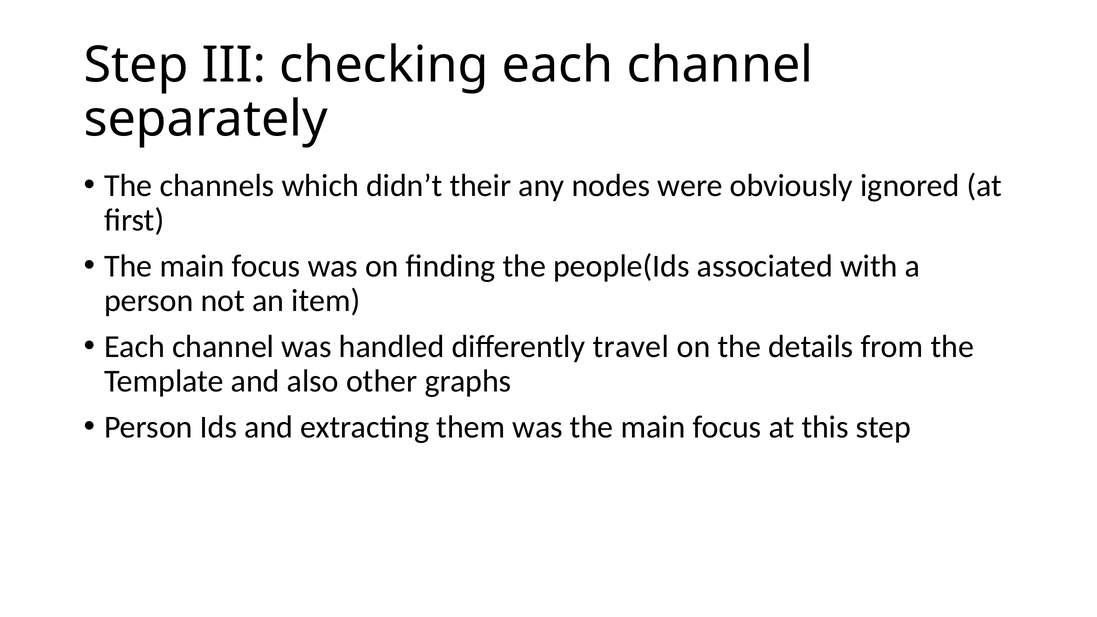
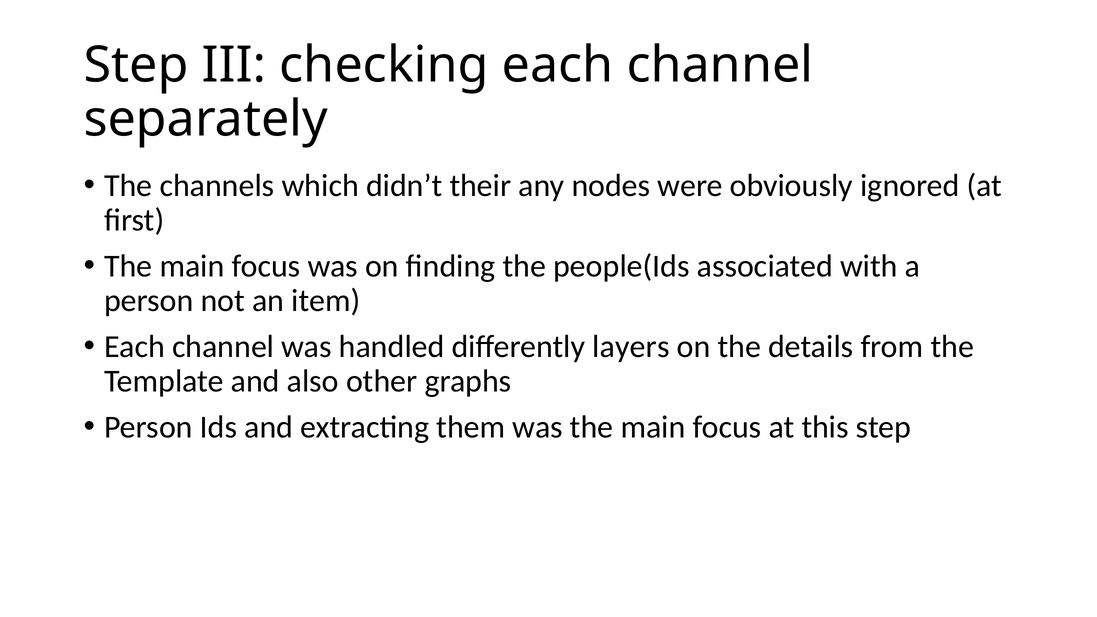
travel: travel -> layers (631, 347)
